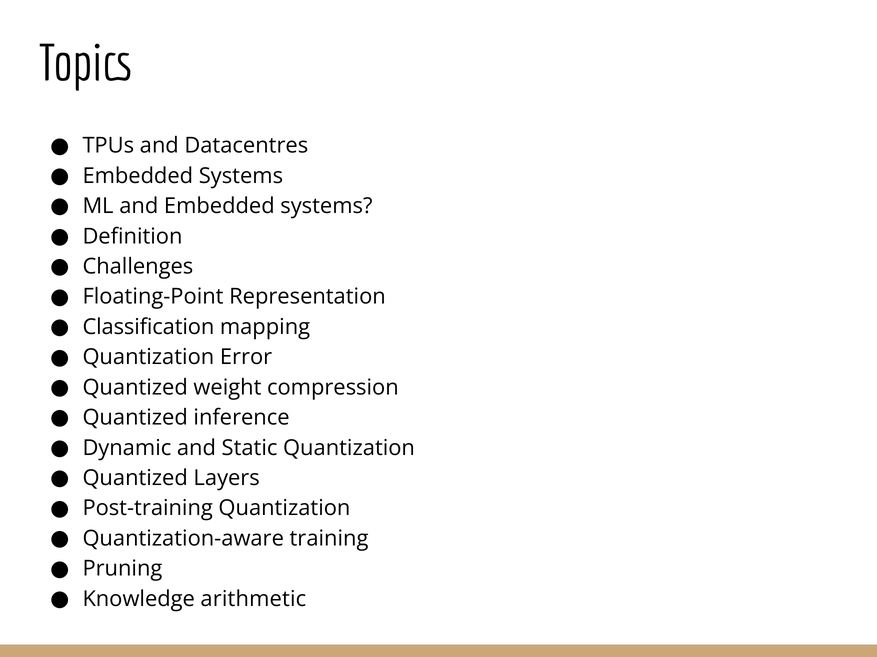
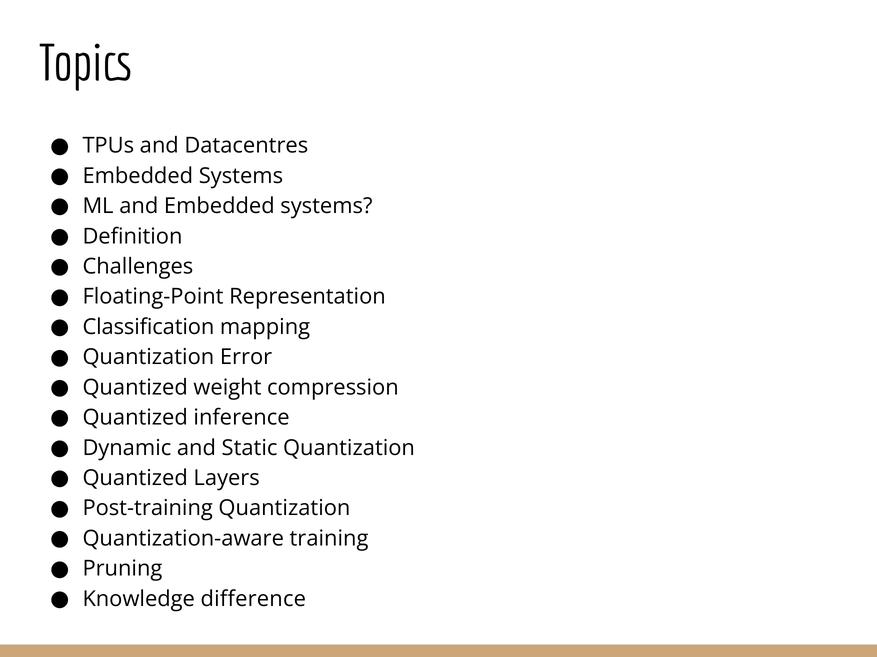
arithmetic: arithmetic -> difference (253, 600)
